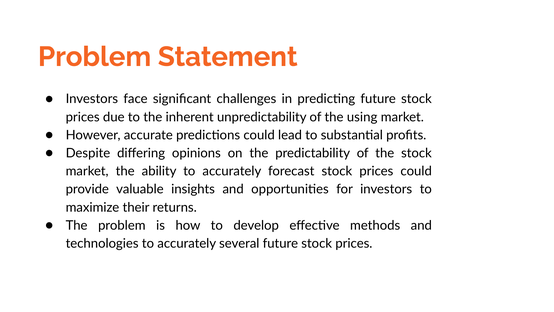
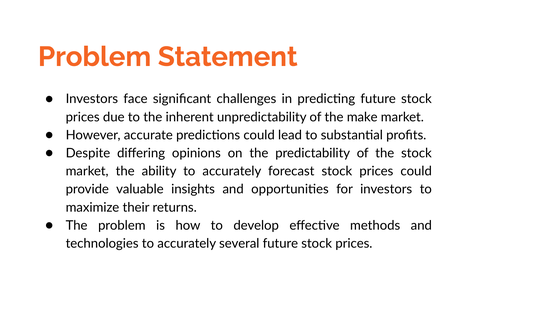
using: using -> make (362, 117)
